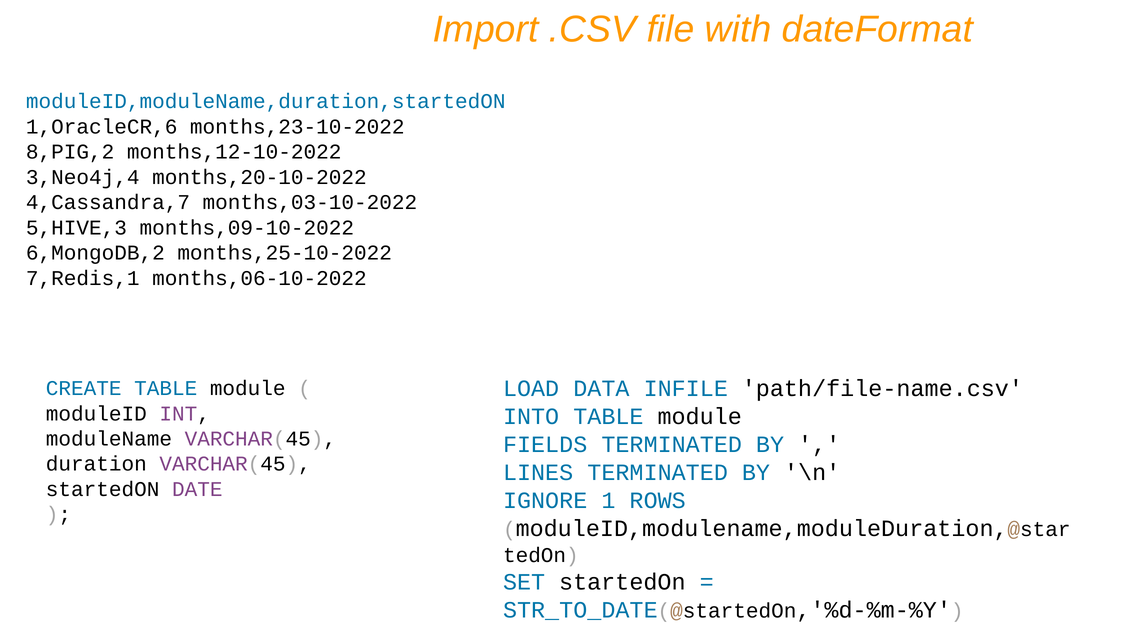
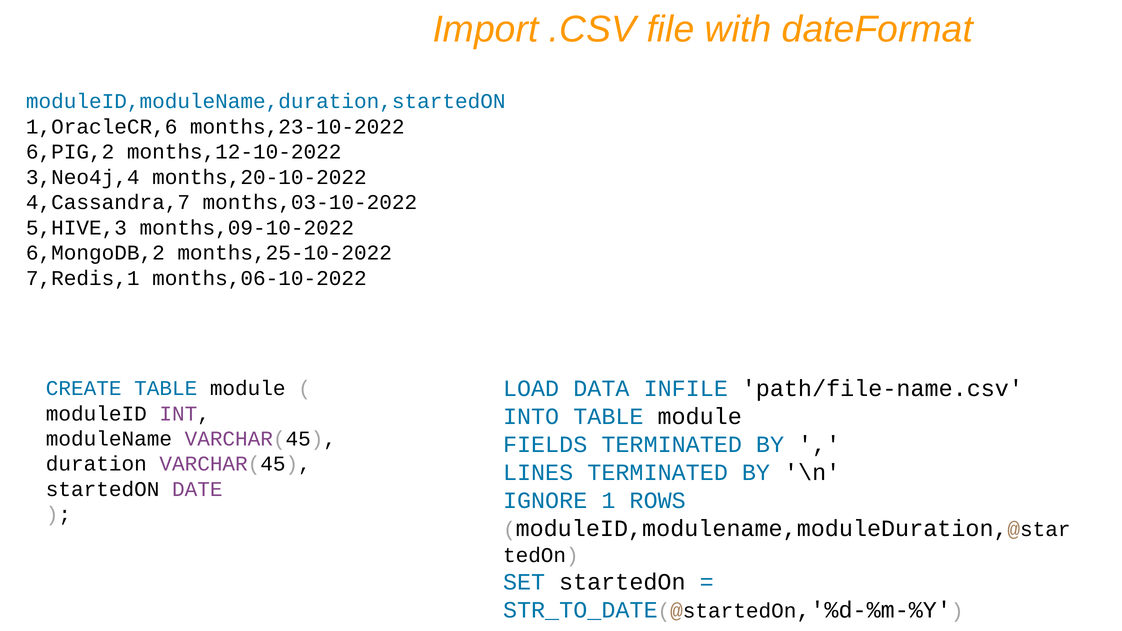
8,PIG,2: 8,PIG,2 -> 6,PIG,2 (70, 152)
